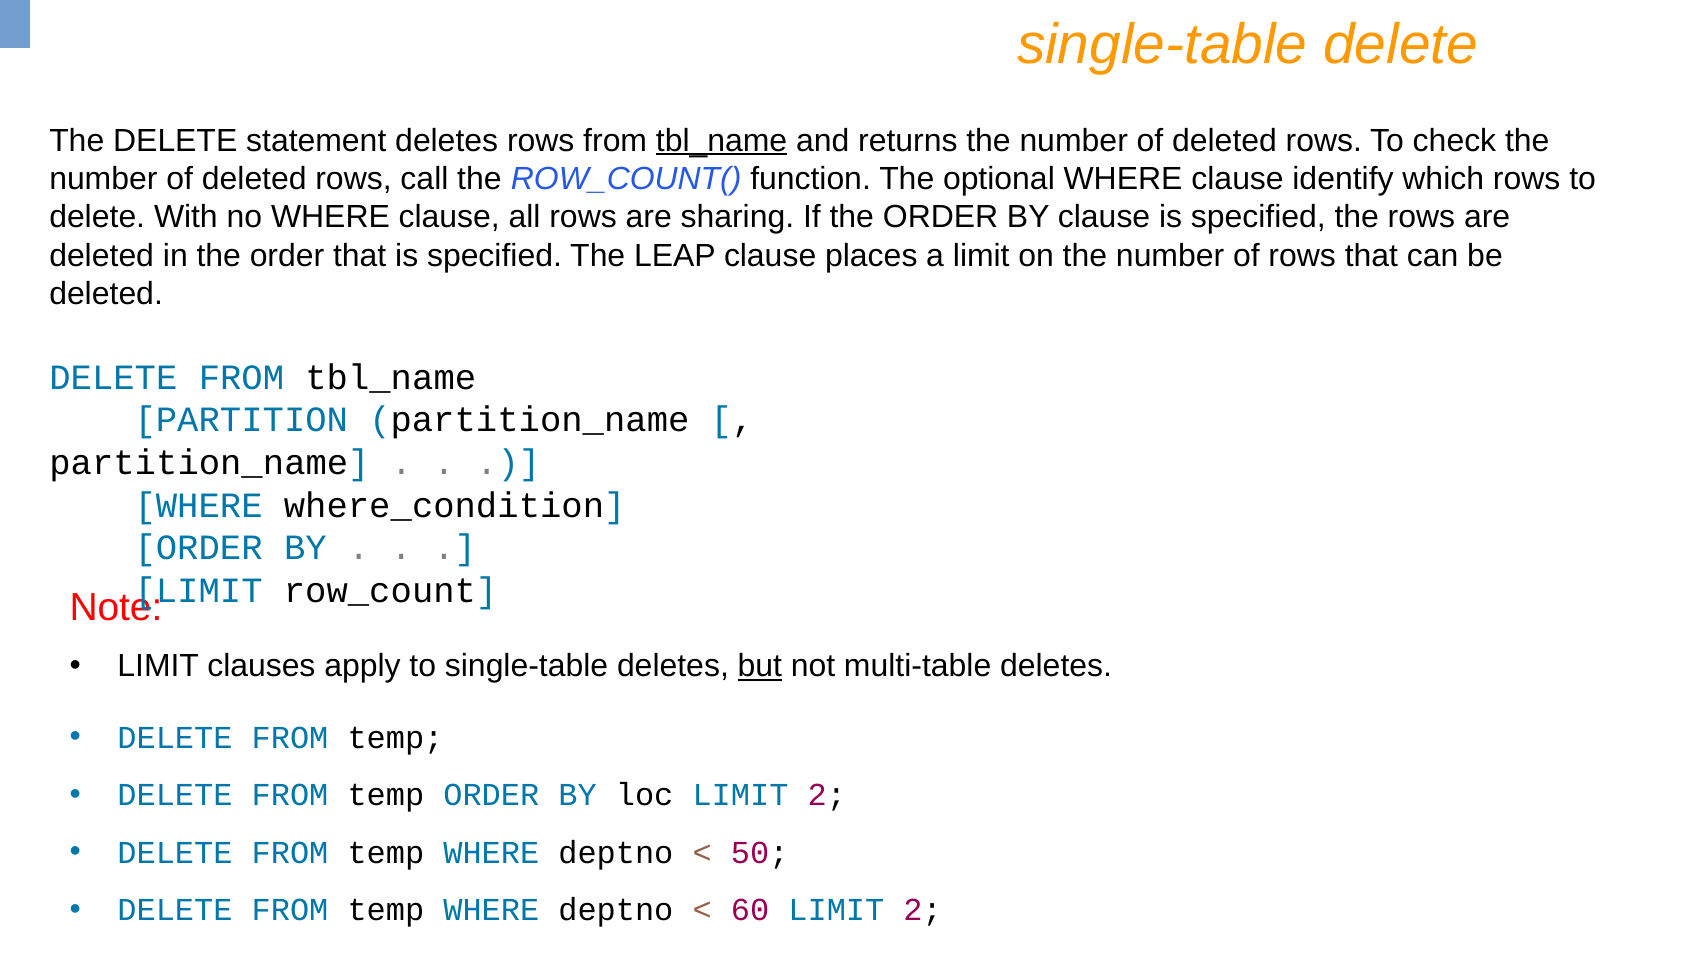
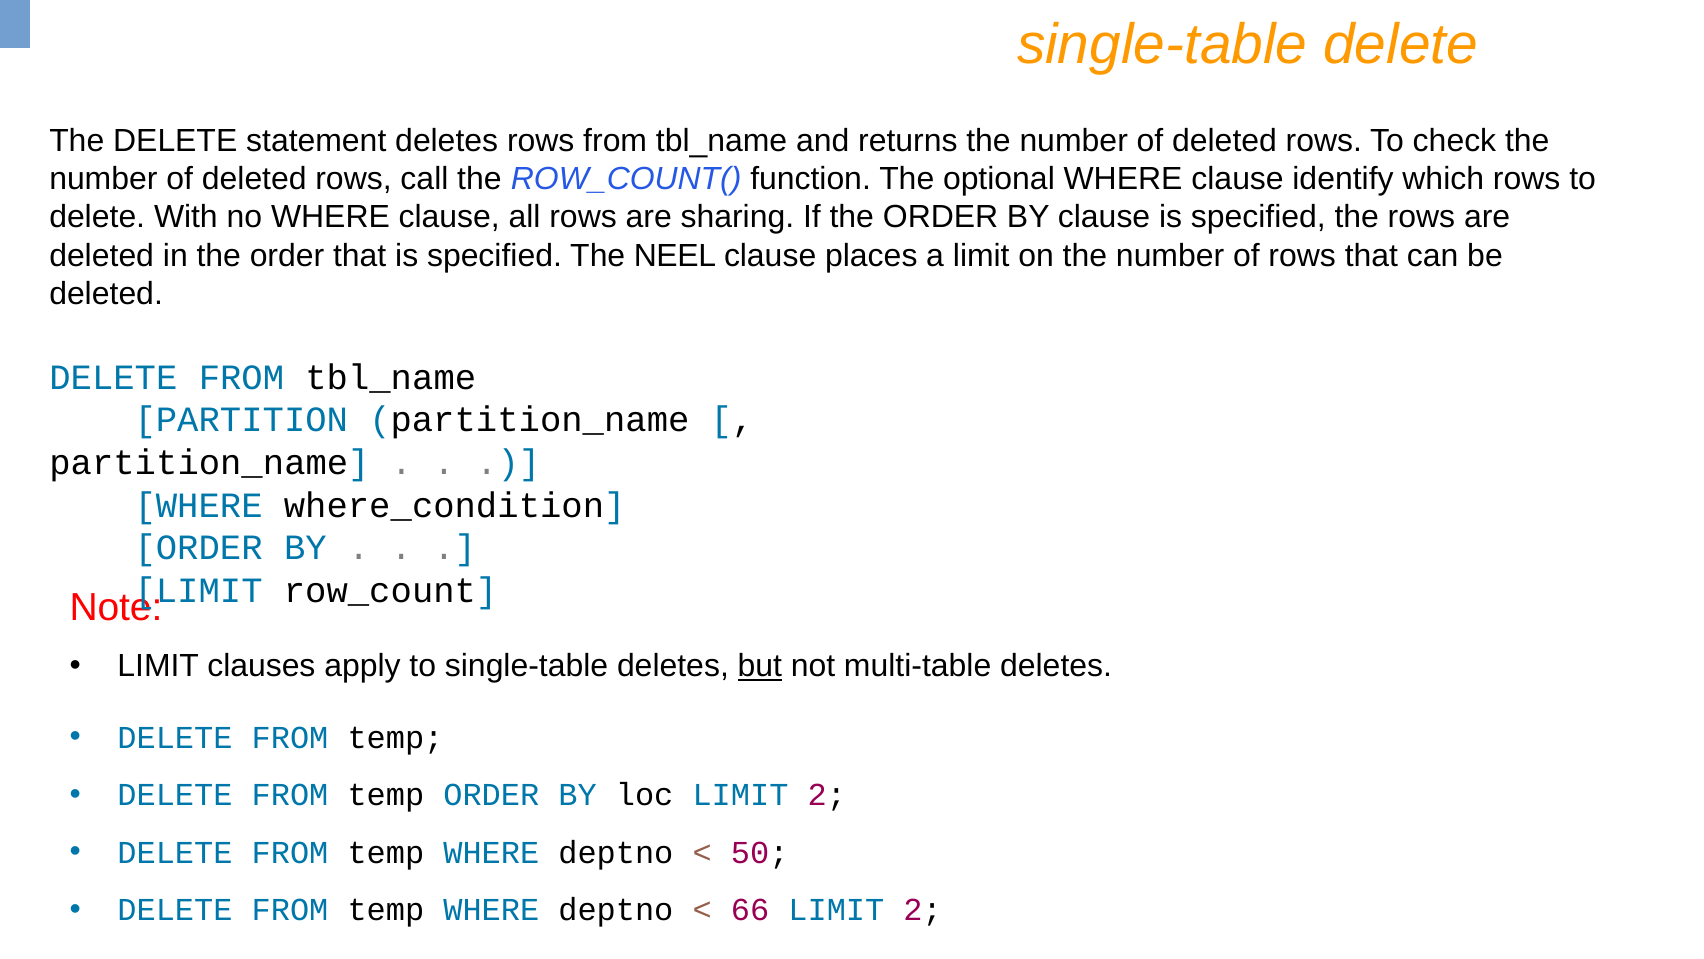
tbl_name underline: present -> none (722, 140)
LEAP: LEAP -> NEEL (675, 255)
60: 60 -> 66 (750, 910)
